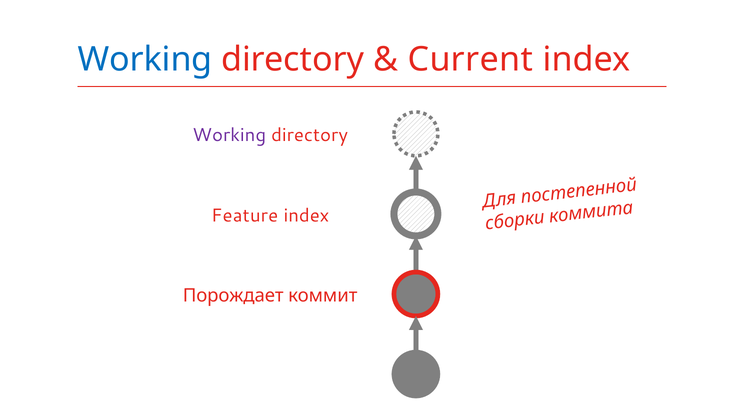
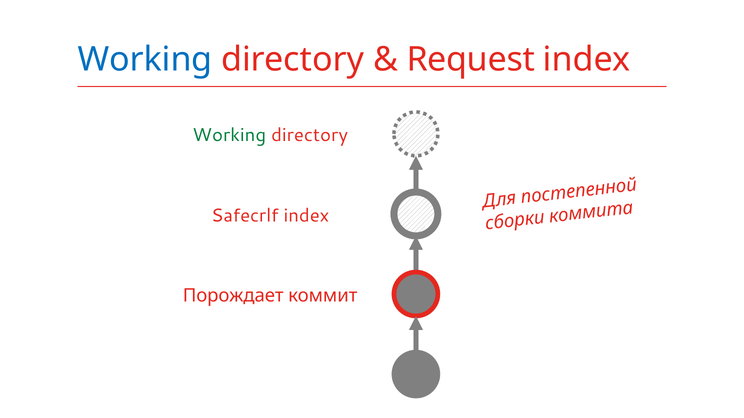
Current: Current -> Request (471, 59)
Working colour: purple -> green (229, 135)
Feature: Feature -> Safecrlf (245, 216)
